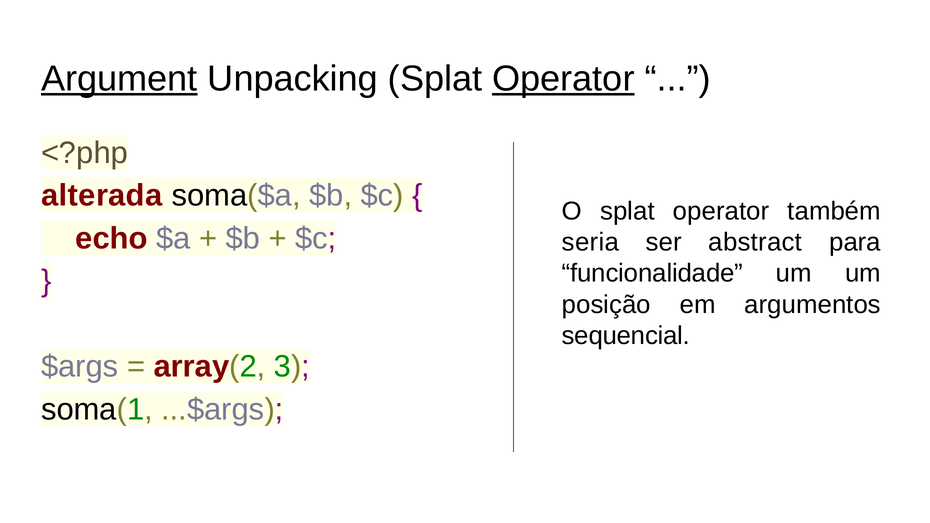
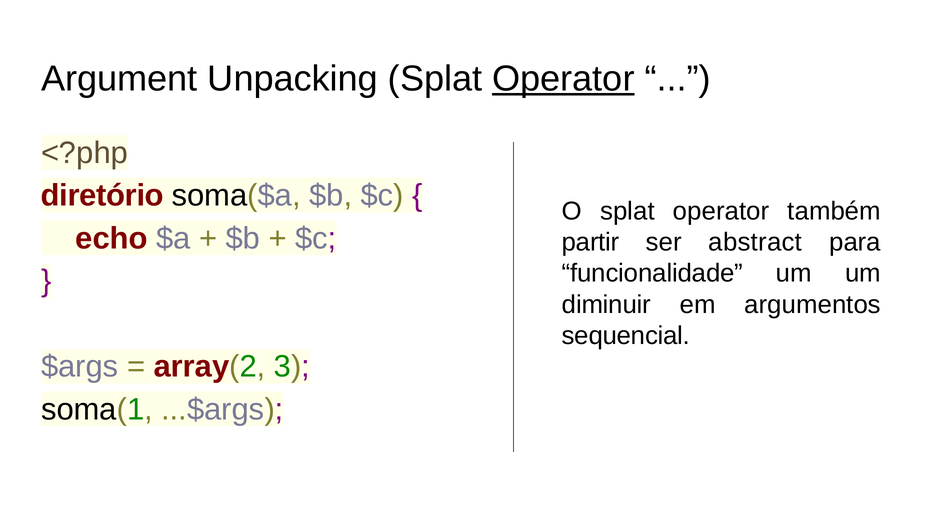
Argument underline: present -> none (119, 79)
alterada: alterada -> diretório (102, 196)
seria: seria -> partir (591, 243)
posição: posição -> diminuir (606, 305)
